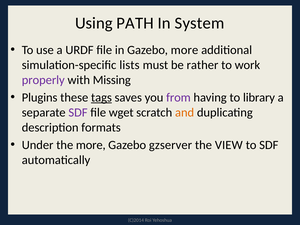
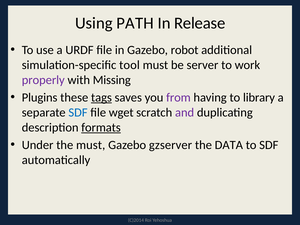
System: System -> Release (200, 23)
Gazebo more: more -> robot (185, 50)
lists: lists -> tool (129, 65)
rather: rather -> server (202, 65)
SDF colour: purple -> blue (78, 112)
and colour: orange -> purple (185, 112)
formats underline: none -> present (101, 127)
the more: more -> must (91, 145)
VIEW: VIEW -> DATA (229, 145)
